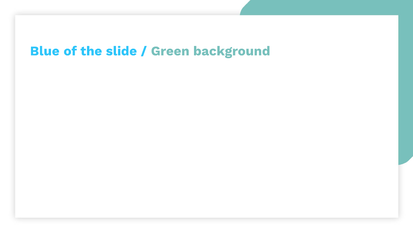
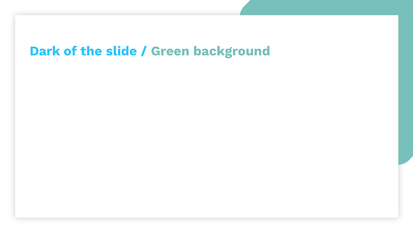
Blue: Blue -> Dark (45, 51)
